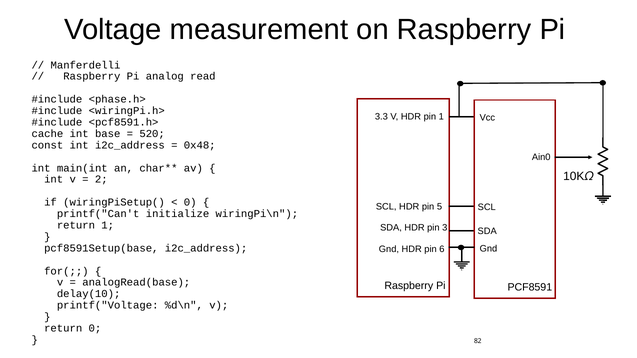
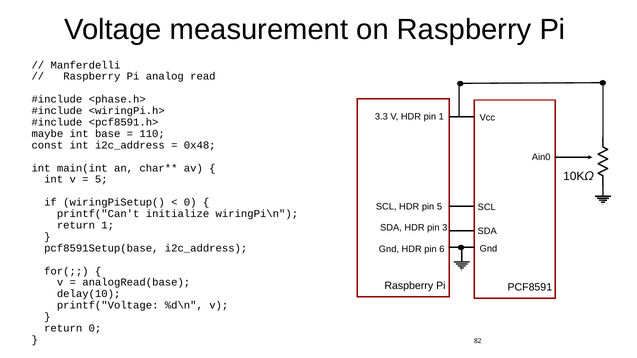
cache: cache -> maybe (47, 134)
520: 520 -> 110 (152, 134)
2: 2 -> 5 (101, 180)
